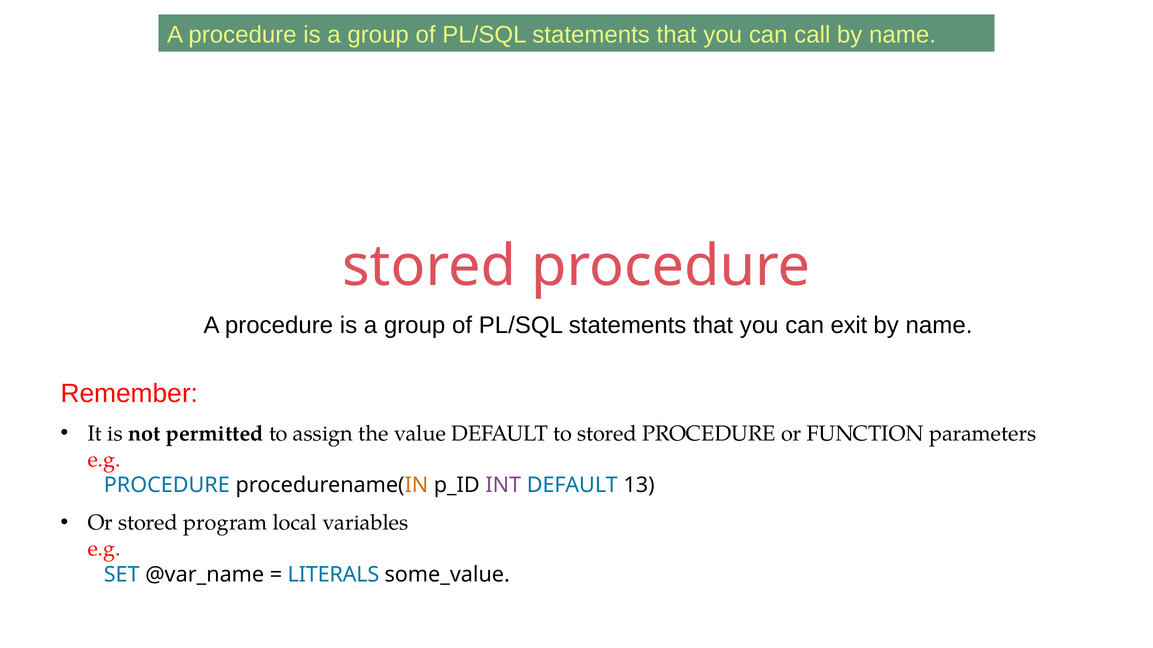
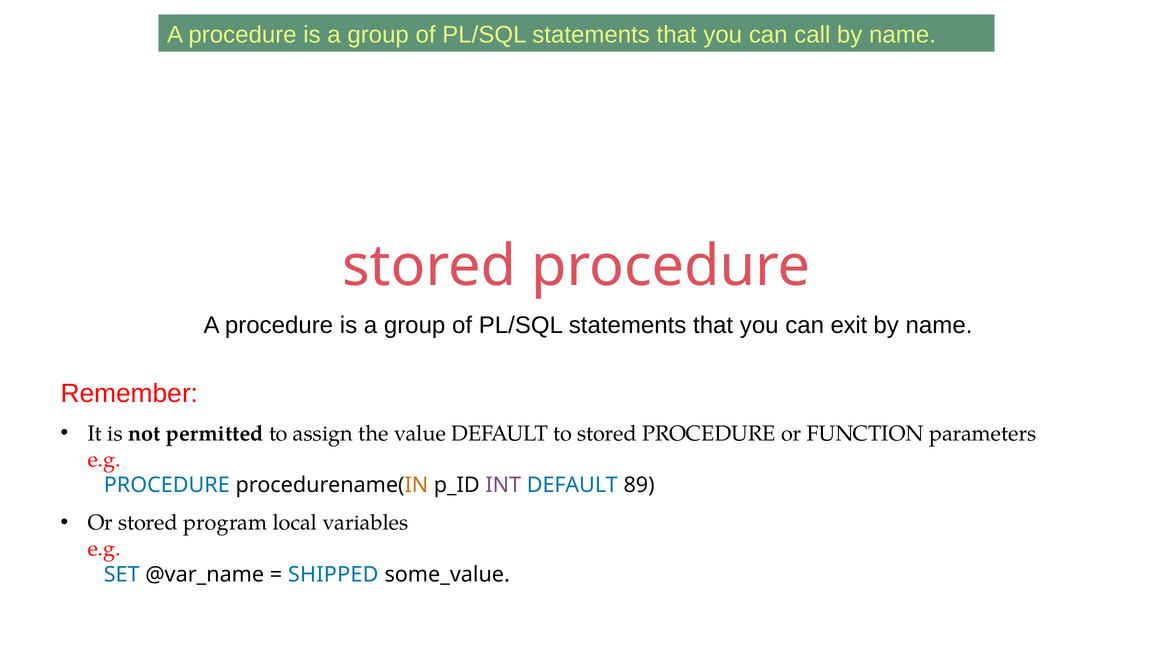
13: 13 -> 89 (639, 486)
LITERALS: LITERALS -> SHIPPED (333, 575)
